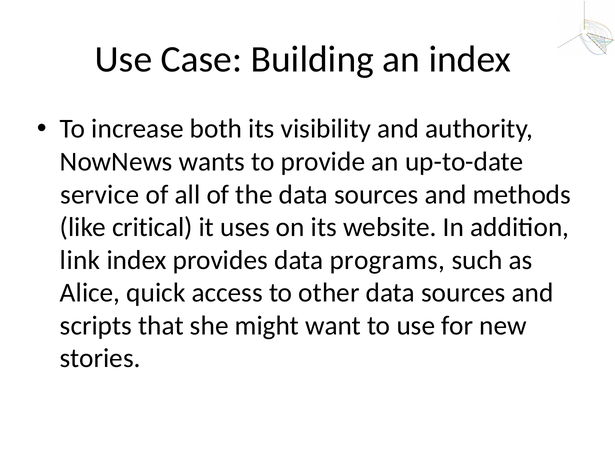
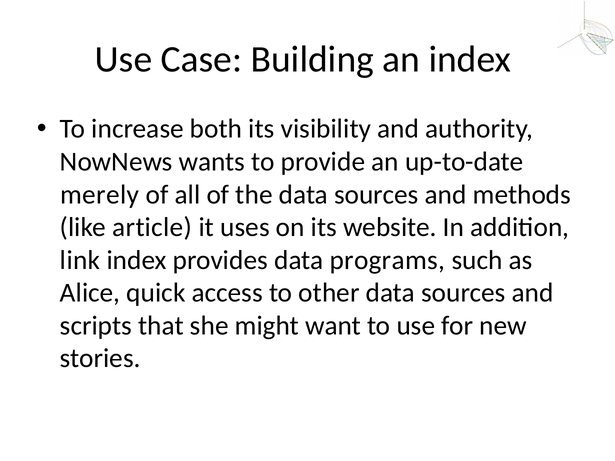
service: service -> merely (100, 195)
critical: critical -> article (152, 227)
